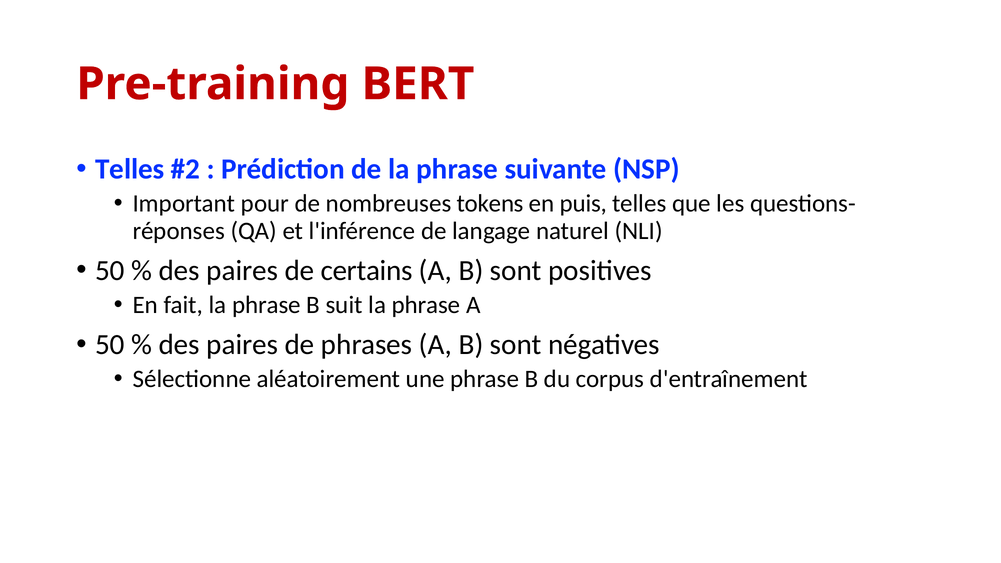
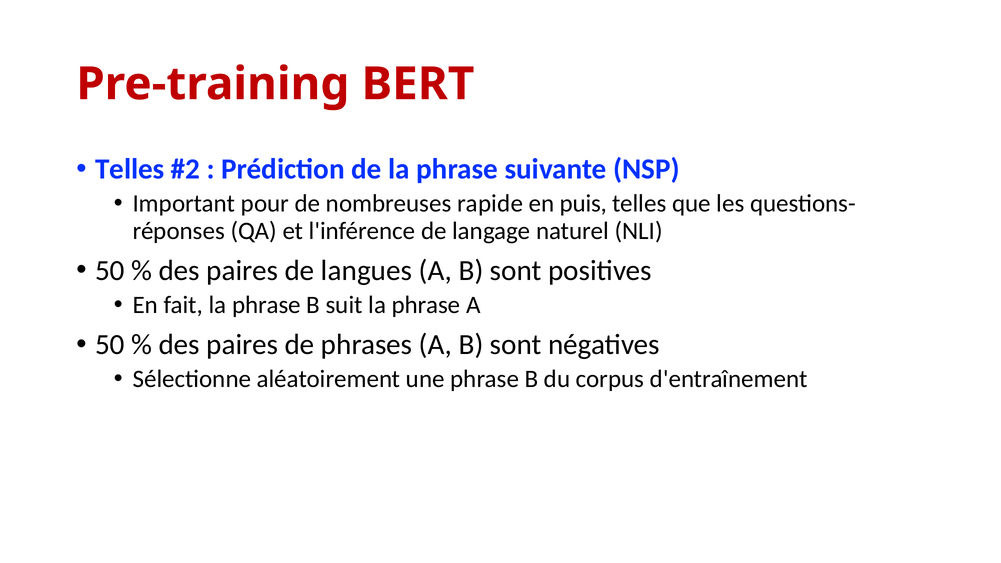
tokens: tokens -> rapide (490, 204)
certains: certains -> langues (367, 270)
